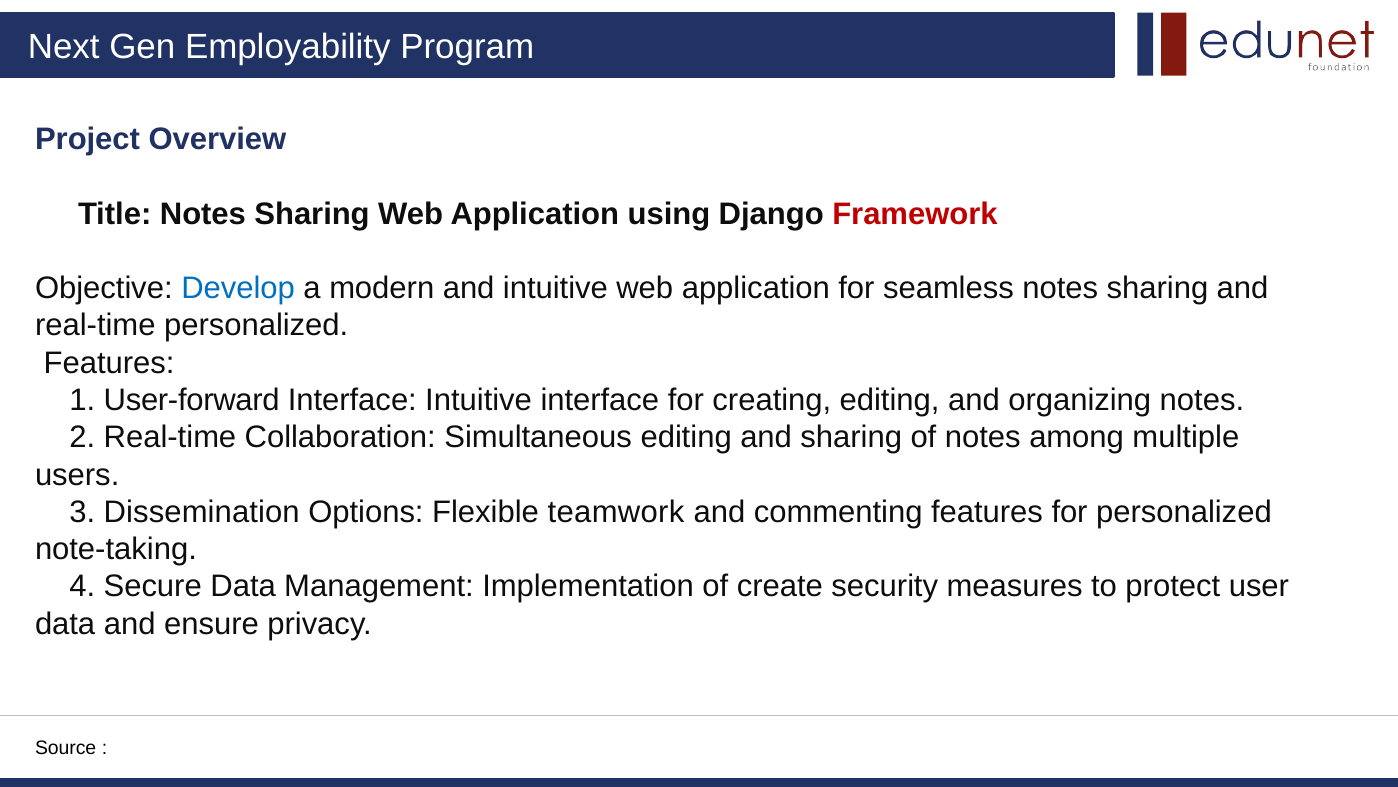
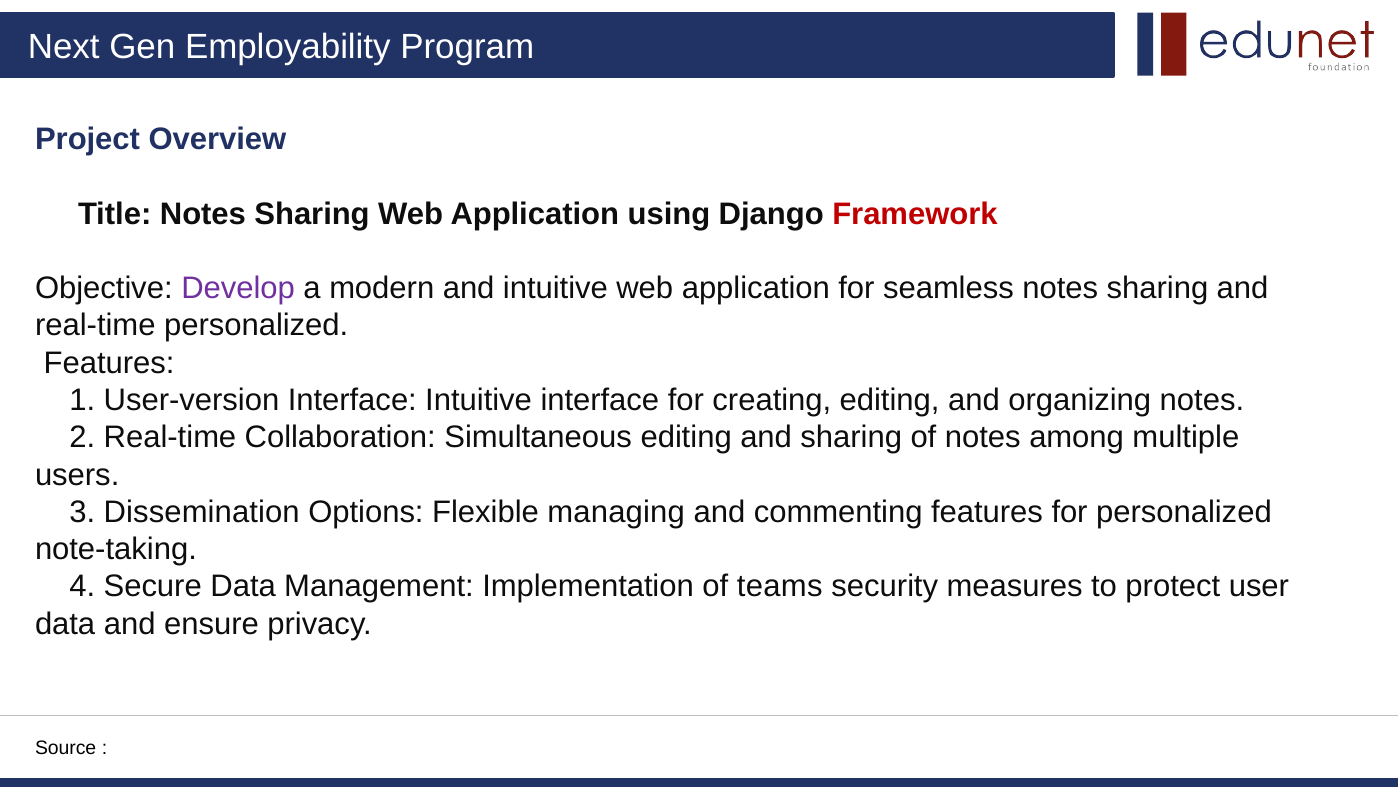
Develop colour: blue -> purple (238, 288)
User-forward: User-forward -> User-version (192, 400)
teamwork: teamwork -> managing (616, 512)
create: create -> teams (780, 586)
